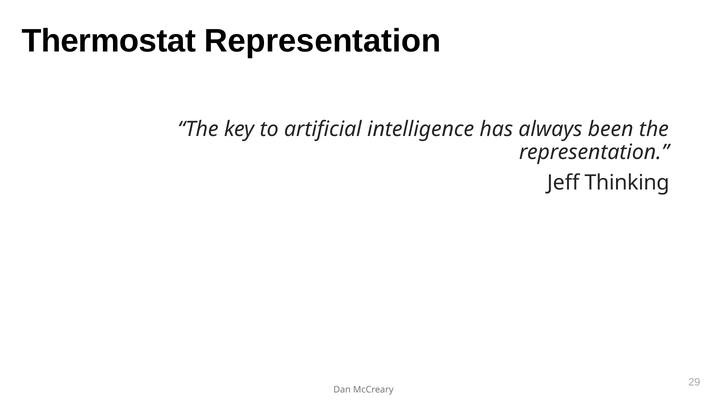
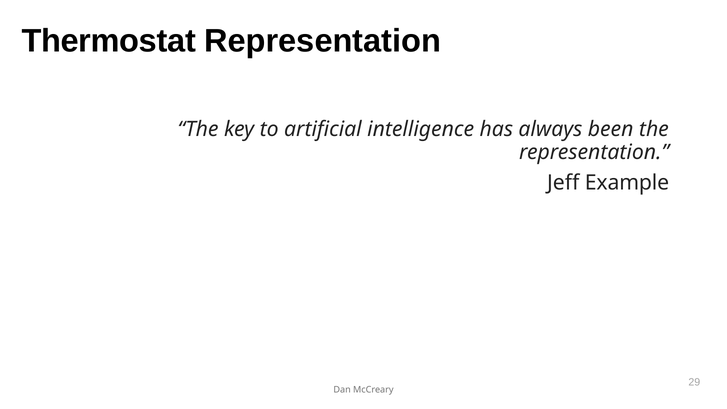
Thinking: Thinking -> Example (627, 183)
